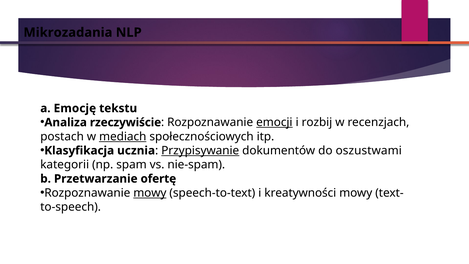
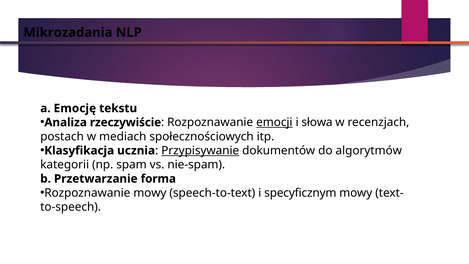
rozbij: rozbij -> słowa (317, 122)
mediach underline: present -> none (123, 136)
oszustwami: oszustwami -> algorytmów (369, 150)
ofertę: ofertę -> forma (158, 179)
mowy underline: present -> none (150, 193)
kreatywności: kreatywności -> specyficznym (300, 193)
